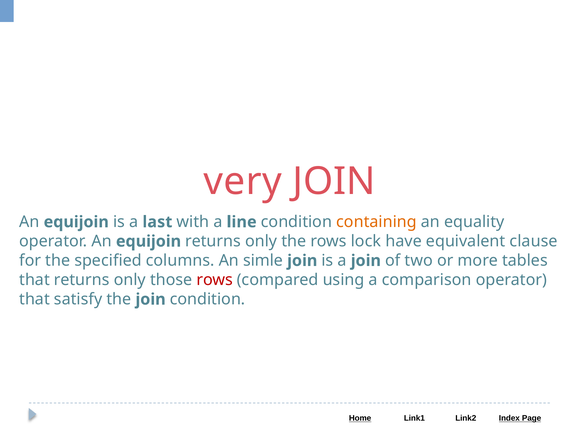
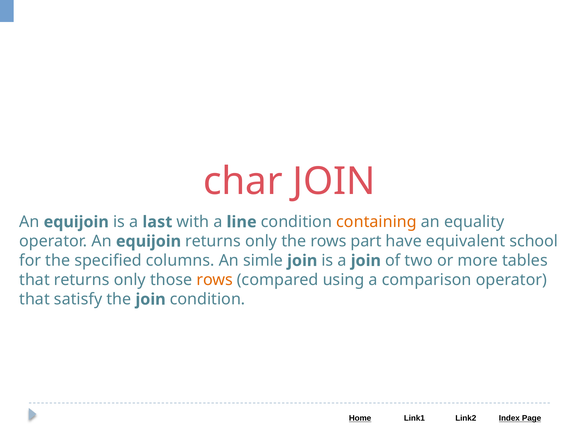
very: very -> char (243, 181)
lock: lock -> part (366, 241)
clause: clause -> school (534, 241)
rows colour: red -> orange (215, 279)
